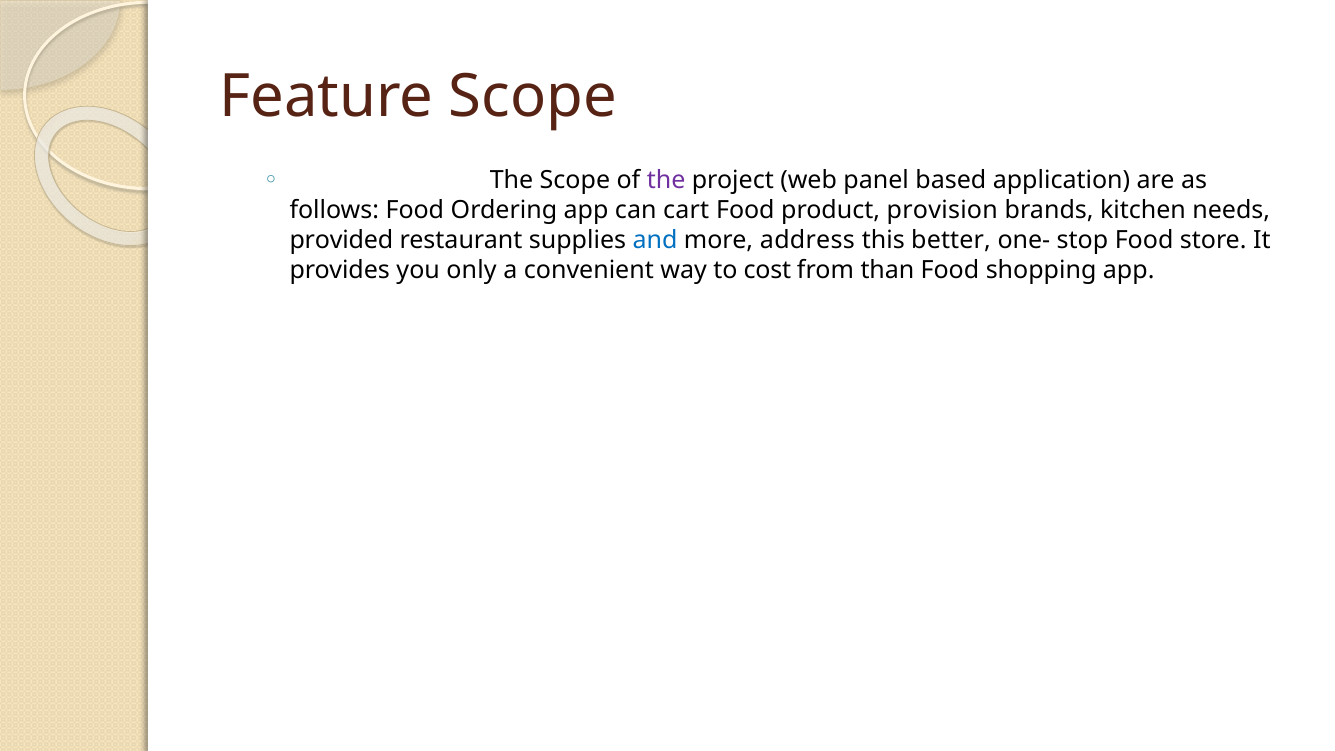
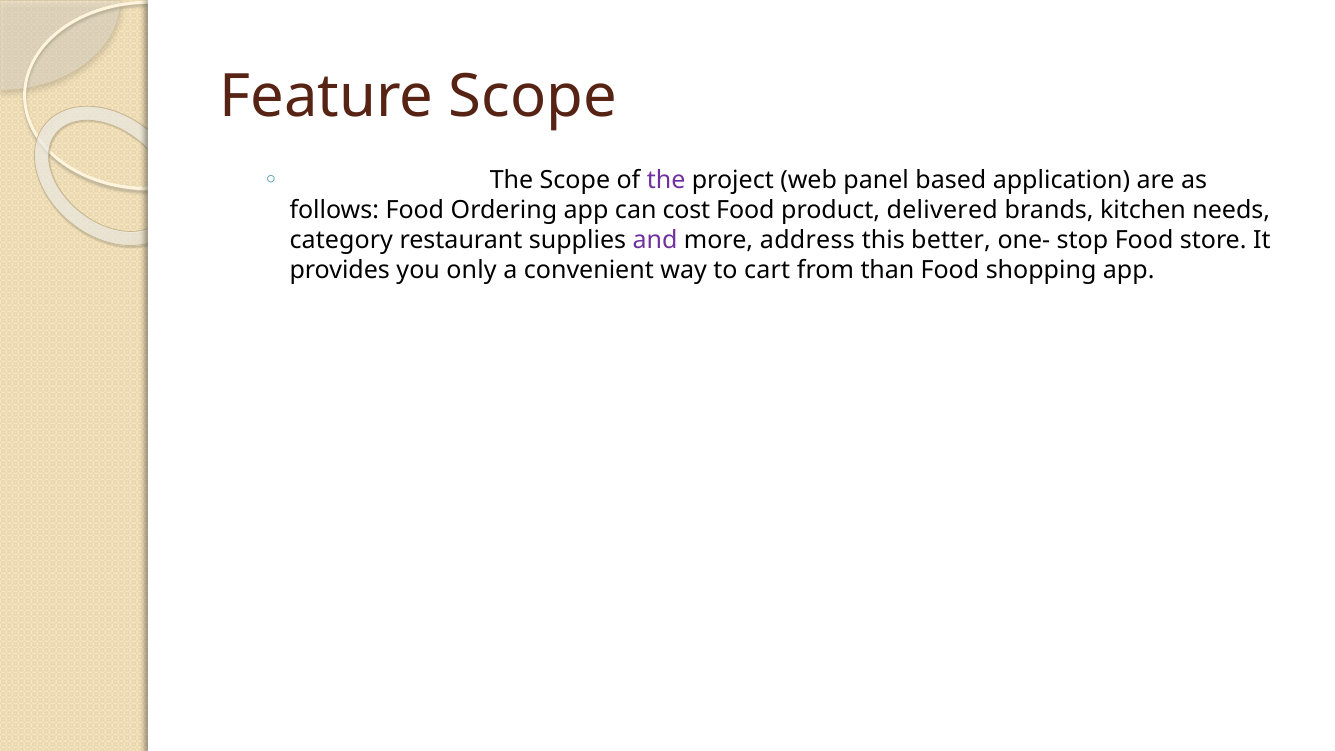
cart: cart -> cost (686, 210)
provision: provision -> delivered (942, 210)
provided: provided -> category (341, 240)
and colour: blue -> purple (655, 240)
cost: cost -> cart (767, 270)
